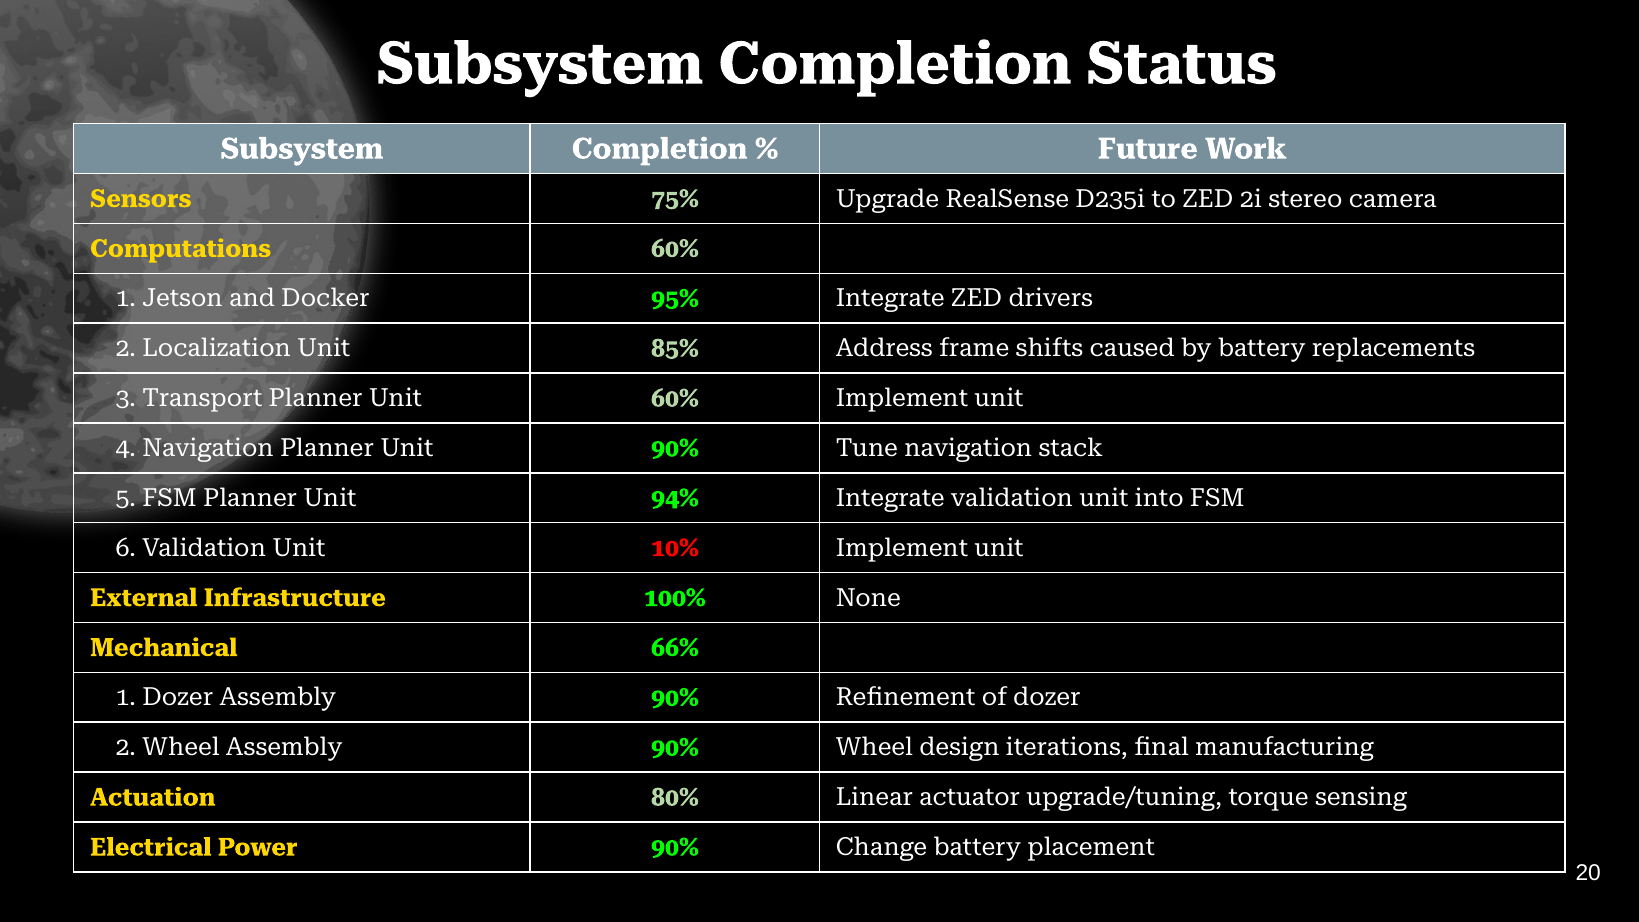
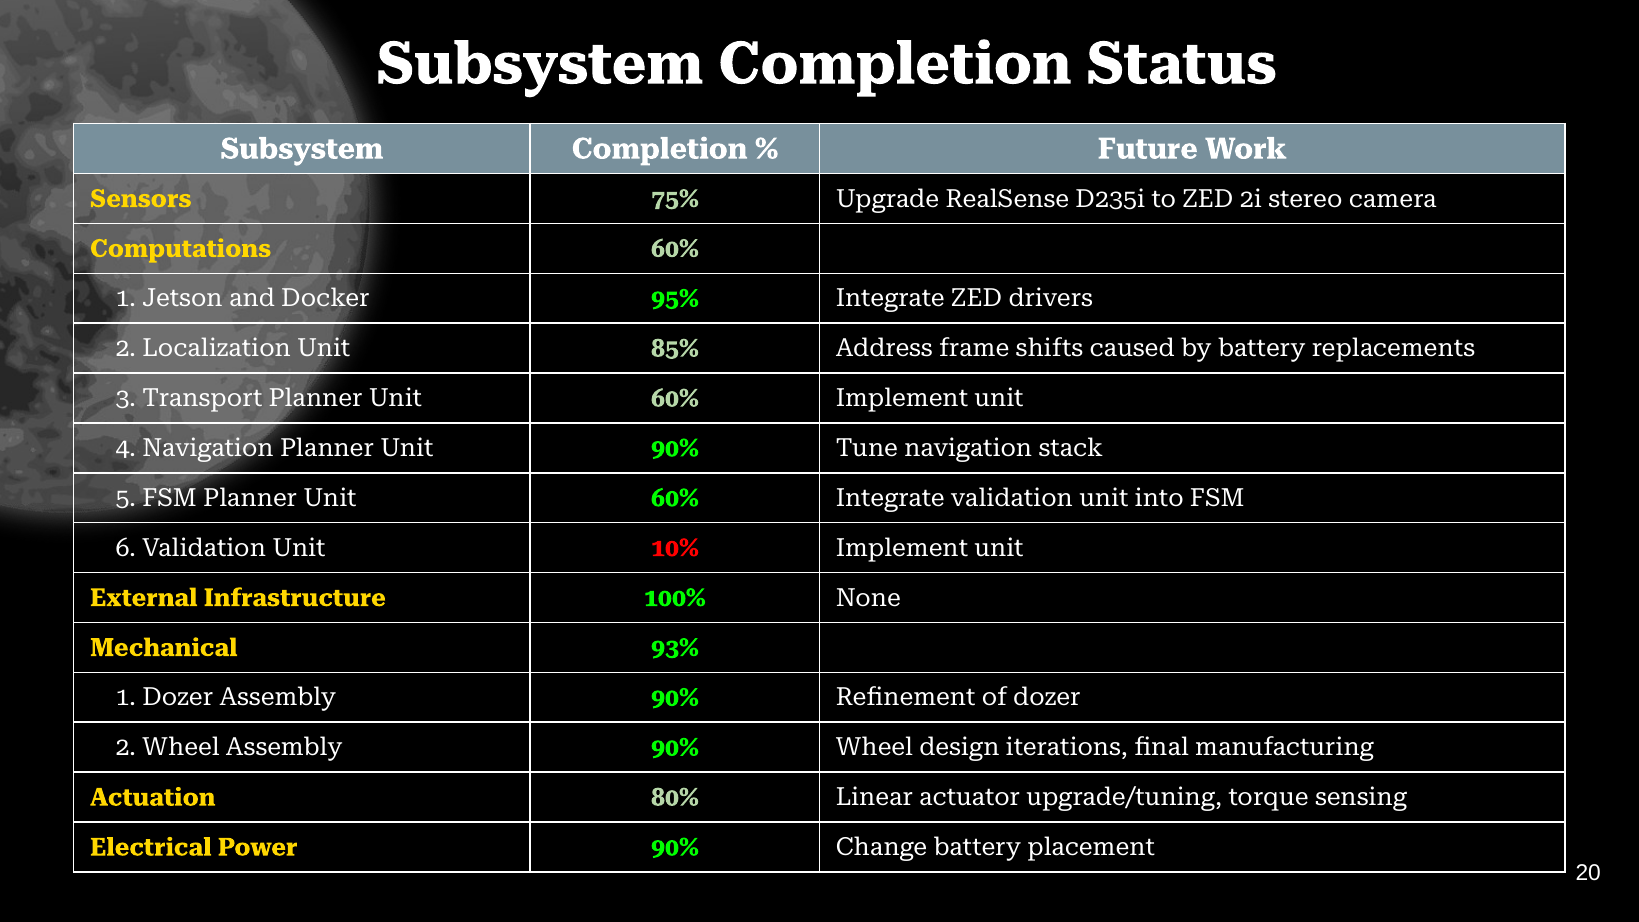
FSM Planner Unit 94%: 94% -> 60% (675, 498)
66%: 66% -> 93% (675, 648)
